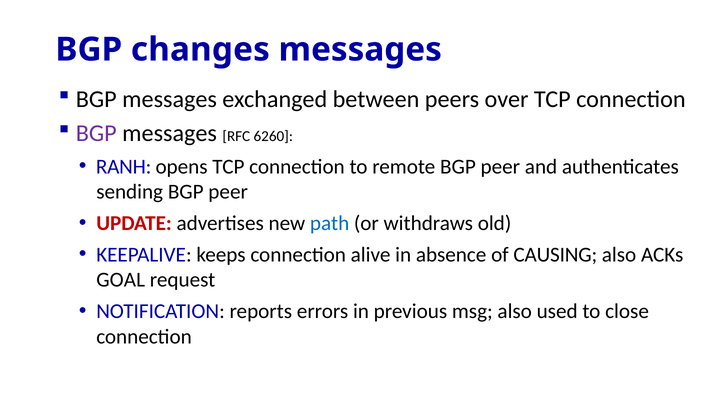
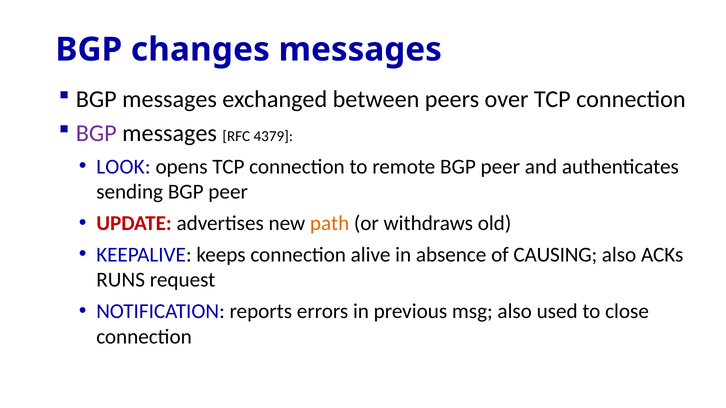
6260: 6260 -> 4379 (273, 136)
RANH: RANH -> LOOK (123, 167)
path colour: blue -> orange (330, 223)
GOAL: GOAL -> RUNS (121, 280)
